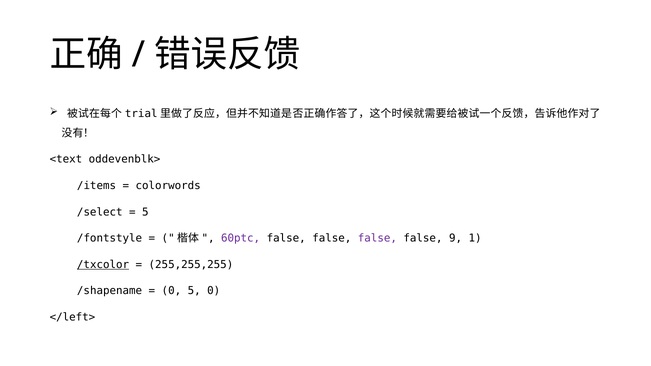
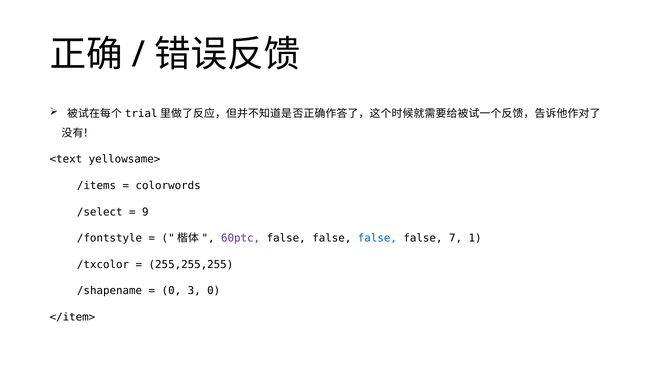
oddevenblk>: oddevenblk> -> yellowsame> (125, 159)
5: 5 -> 9 (145, 212)
false colour: purple -> blue (377, 238)
9: 9 -> 7 (456, 238)
/txcolor underline: present -> none (103, 265)
0 5: 5 -> 3 (194, 291)
</left>: </left> -> </item> (72, 317)
